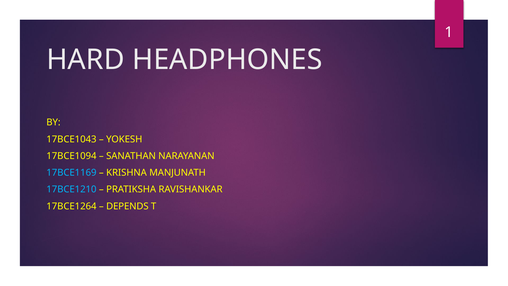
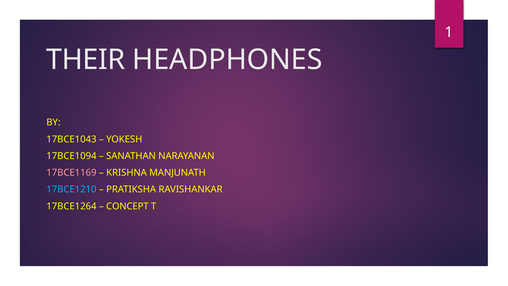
HARD: HARD -> THEIR (86, 60)
17BCE1169 colour: light blue -> pink (71, 173)
DEPENDS: DEPENDS -> CONCEPT (127, 206)
